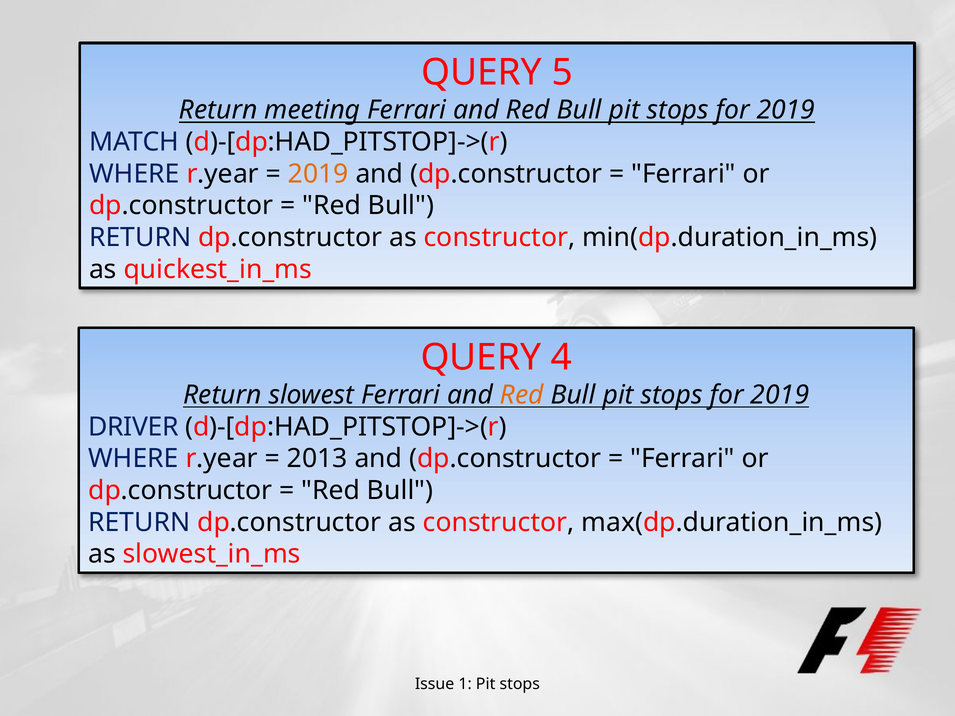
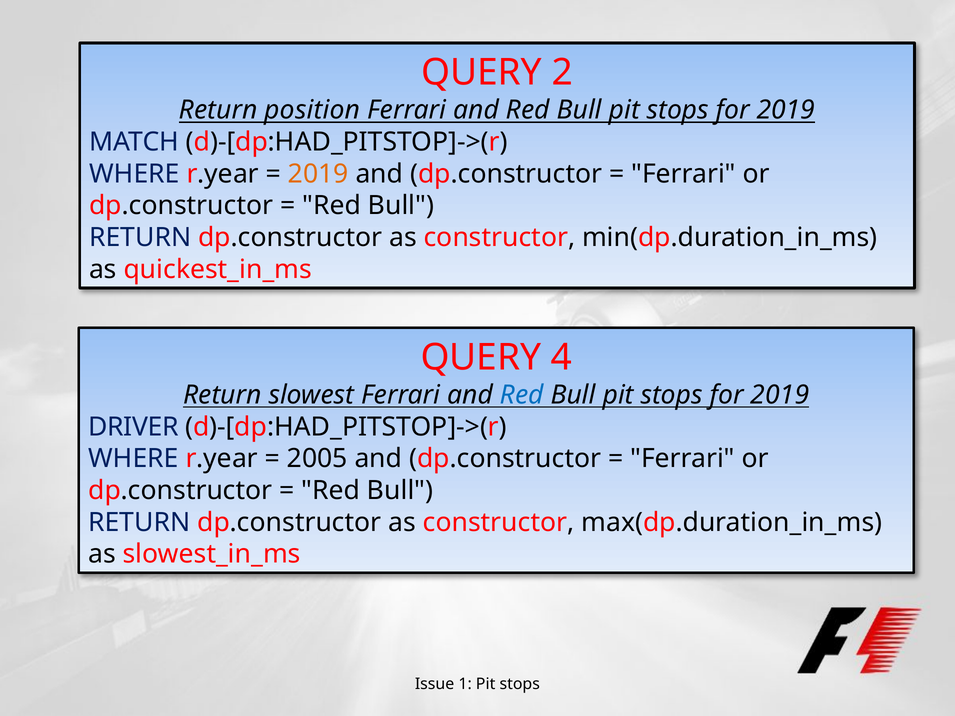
5: 5 -> 2 (562, 73)
meeting: meeting -> position (312, 110)
Red colour: orange -> blue (522, 395)
2013: 2013 -> 2005 (317, 459)
